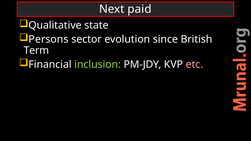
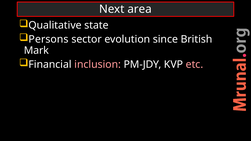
paid: paid -> area (140, 9)
Term: Term -> Mark (36, 51)
inclusion colour: light green -> pink (98, 64)
